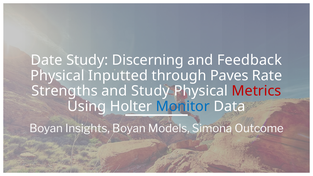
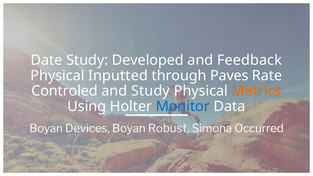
Discerning: Discerning -> Developed (148, 60)
Strengths: Strengths -> Controled (65, 91)
Metrics colour: red -> orange (256, 91)
Insights: Insights -> Devices (87, 128)
Models: Models -> Robust (169, 128)
Outcome: Outcome -> Occurred (259, 128)
